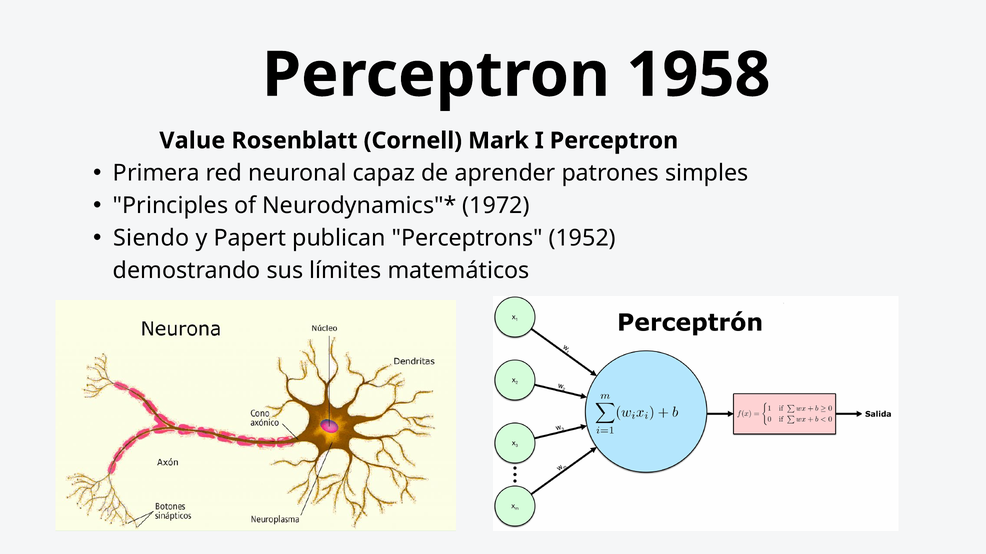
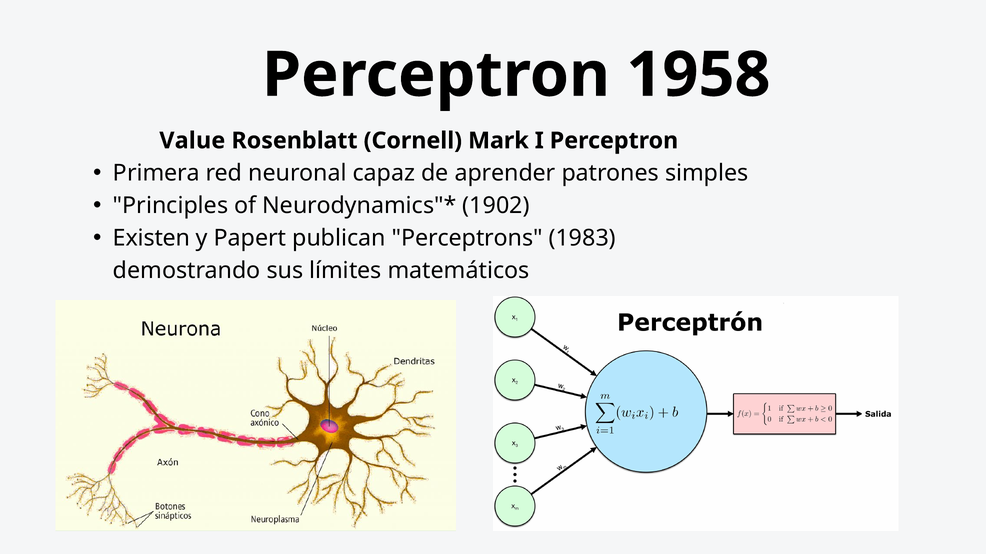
1972: 1972 -> 1902 (496, 206)
Siendo: Siendo -> Existen (152, 239)
1952: 1952 -> 1983 (582, 239)
